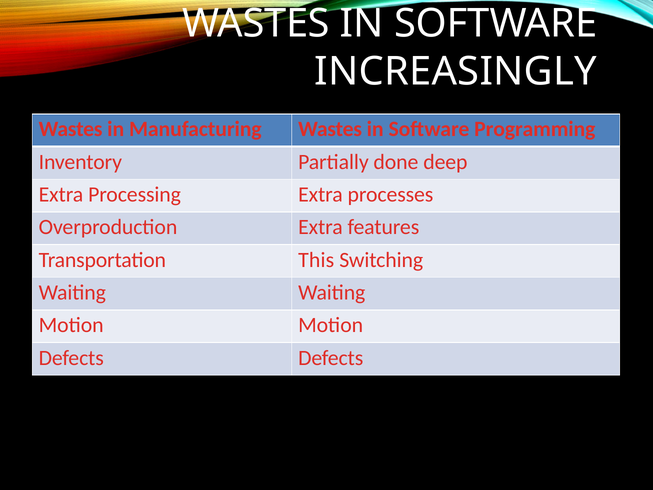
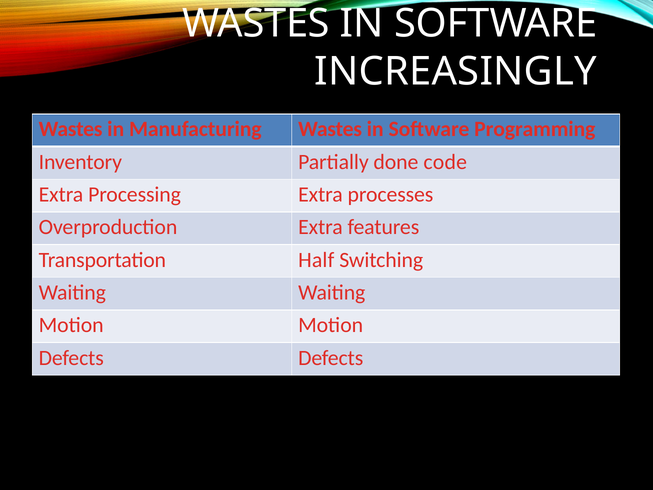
deep: deep -> code (445, 162)
This: This -> Half (316, 260)
